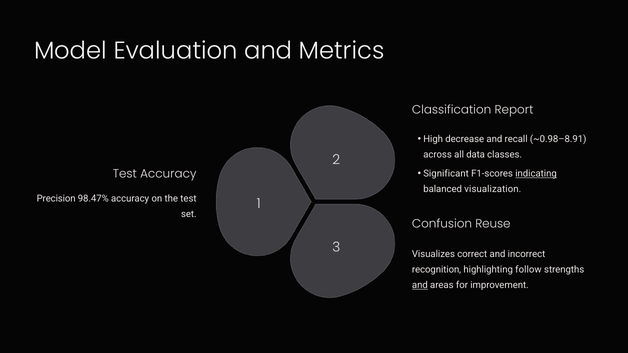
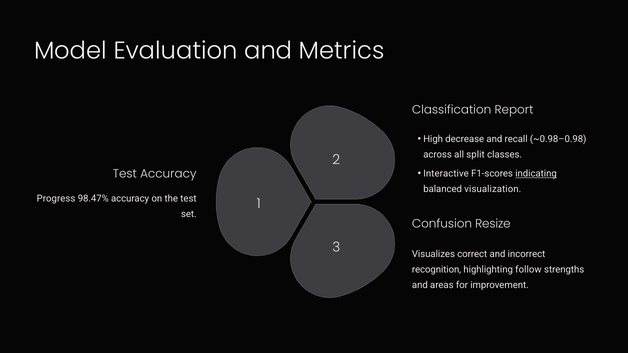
~0.98–8.91: ~0.98–8.91 -> ~0.98–0.98 (558, 139)
data: data -> split (476, 155)
Significant: Significant -> Interactive (446, 174)
Precision: Precision -> Progress (56, 199)
Reuse: Reuse -> Resize (493, 224)
and underline: present -> none (420, 285)
